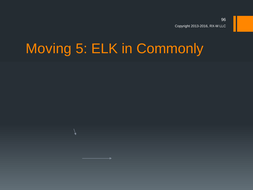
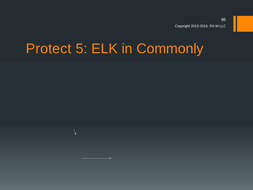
Moving: Moving -> Protect (49, 49)
